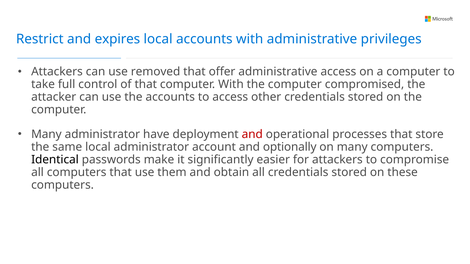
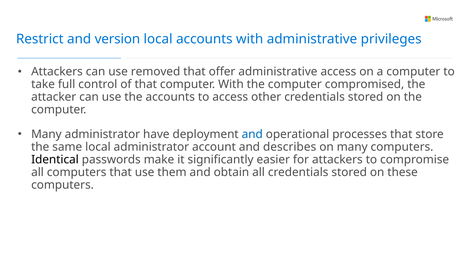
expires: expires -> version (117, 39)
and colour: red -> blue (252, 134)
optionally: optionally -> describes (290, 147)
